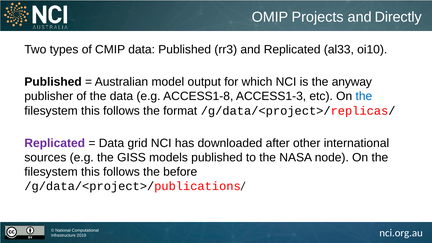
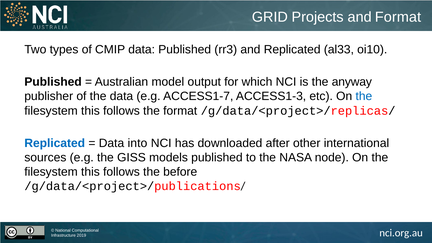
OMIP: OMIP -> GRID (270, 17)
and Directly: Directly -> Format (398, 17)
ACCESS1-8: ACCESS1-8 -> ACCESS1-7 (198, 96)
Replicated colour: purple -> blue (55, 143)
grid: grid -> into (137, 143)
